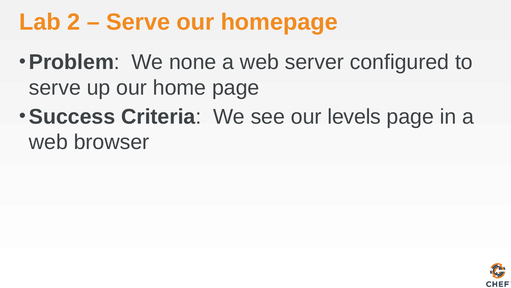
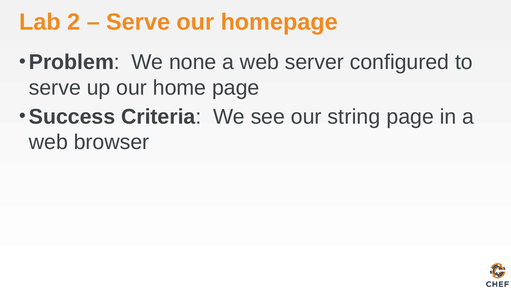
levels: levels -> string (354, 116)
